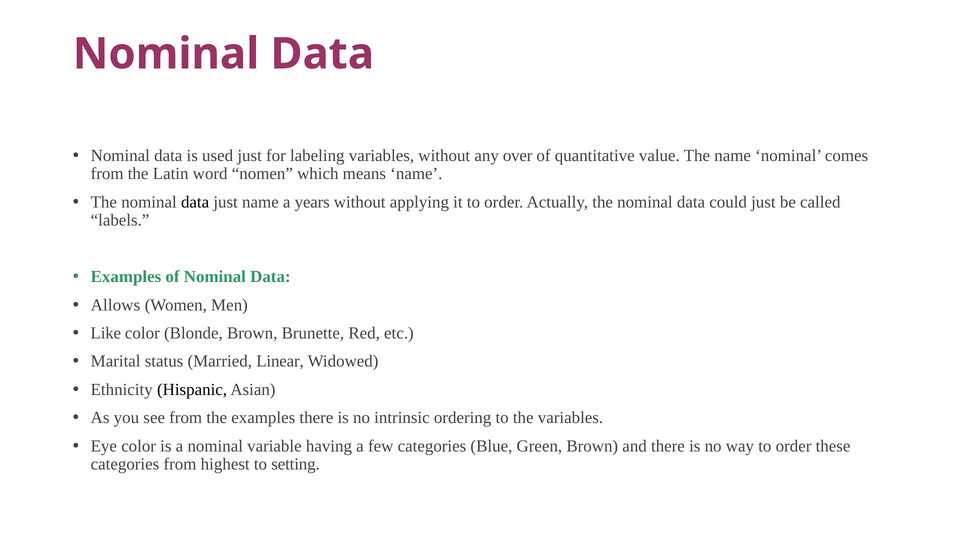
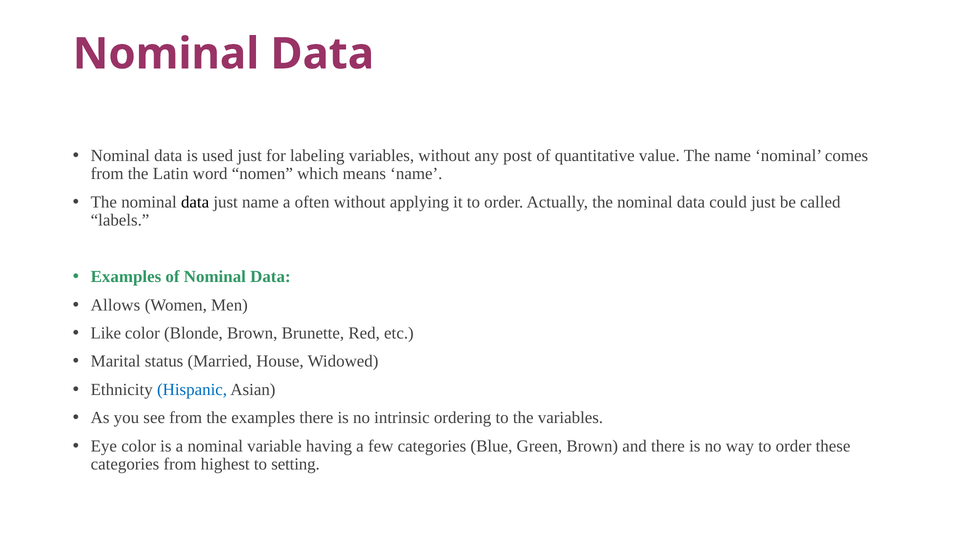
over: over -> post (518, 156)
years: years -> often (312, 202)
Linear: Linear -> House (280, 362)
Hispanic colour: black -> blue (192, 390)
